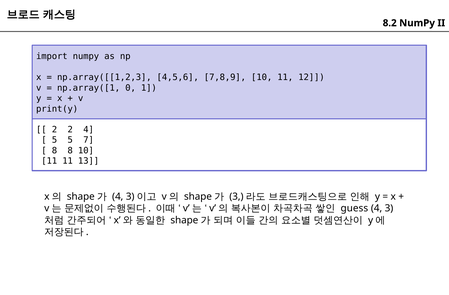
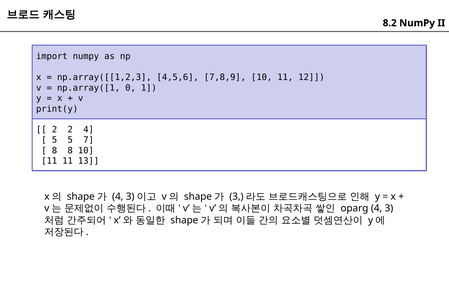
guess: guess -> oparg (354, 208)
